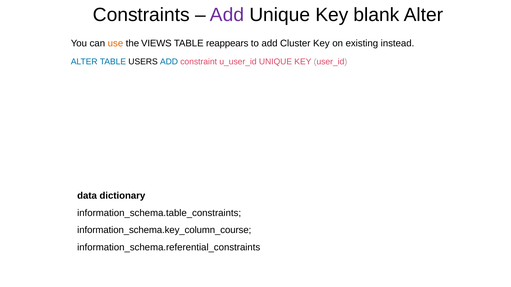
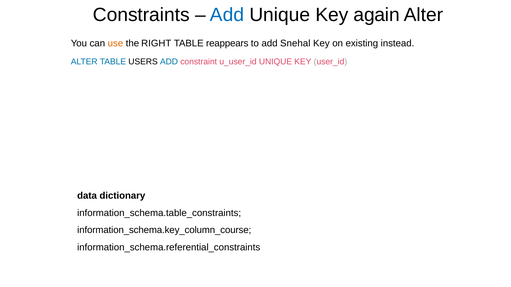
Add colour: purple -> blue (227, 15)
blank: blank -> again (377, 15)
VIEWS: VIEWS -> RIGHT (156, 43)
Cluster: Cluster -> Snehal (295, 43)
